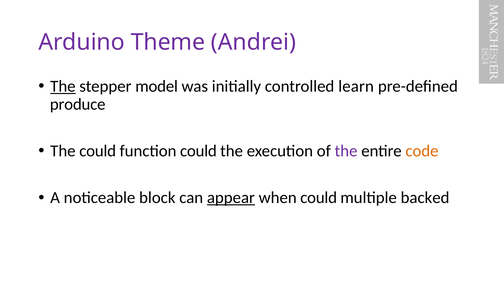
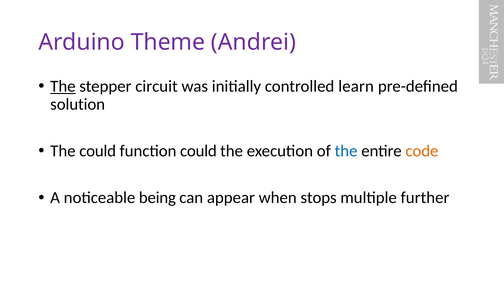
model: model -> circuit (156, 86)
produce: produce -> solution (78, 104)
the colour: purple -> blue (346, 151)
block: block -> being (157, 198)
appear underline: present -> none (231, 198)
when could: could -> stops (319, 198)
backed: backed -> further (425, 198)
